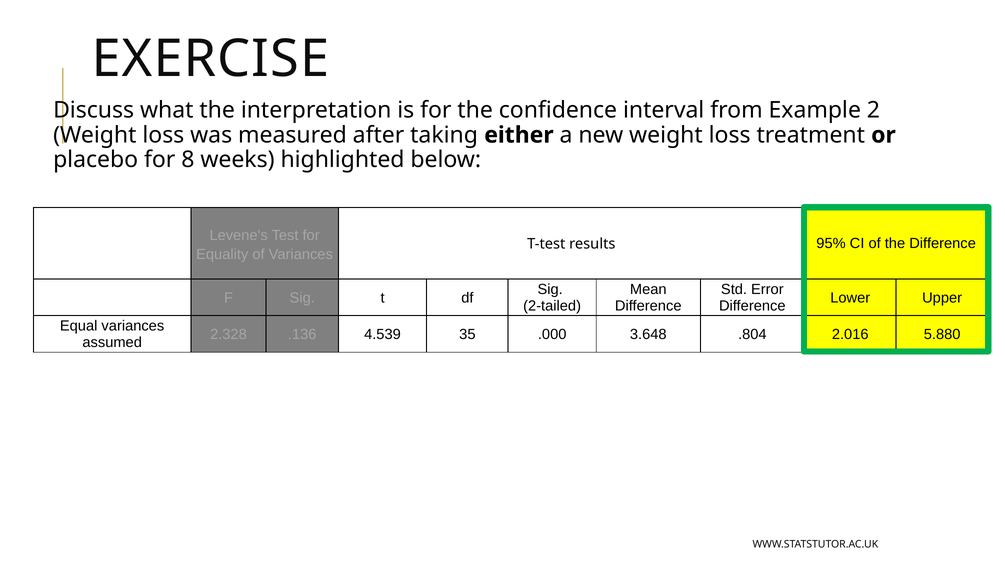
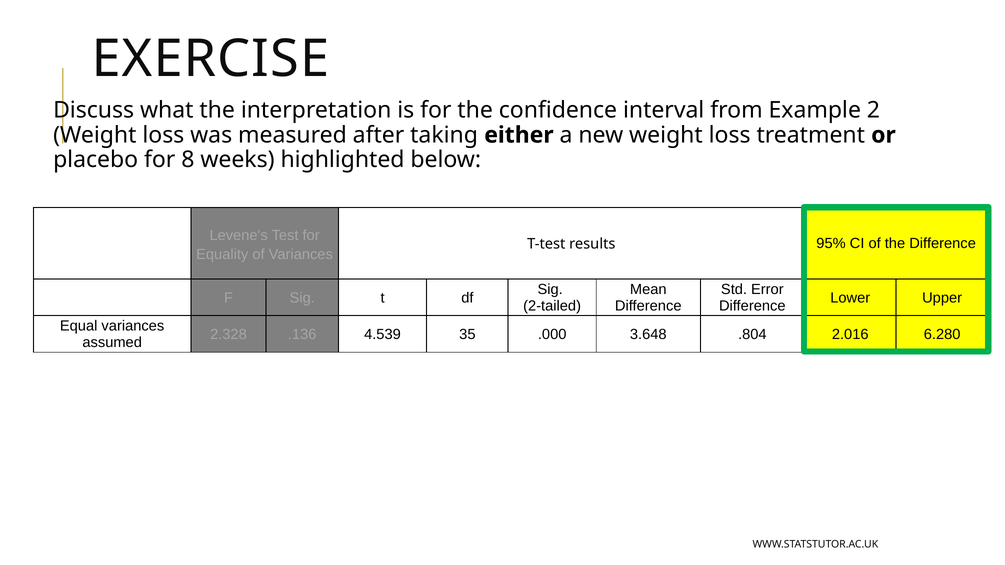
5.880: 5.880 -> 6.280 (942, 334)
